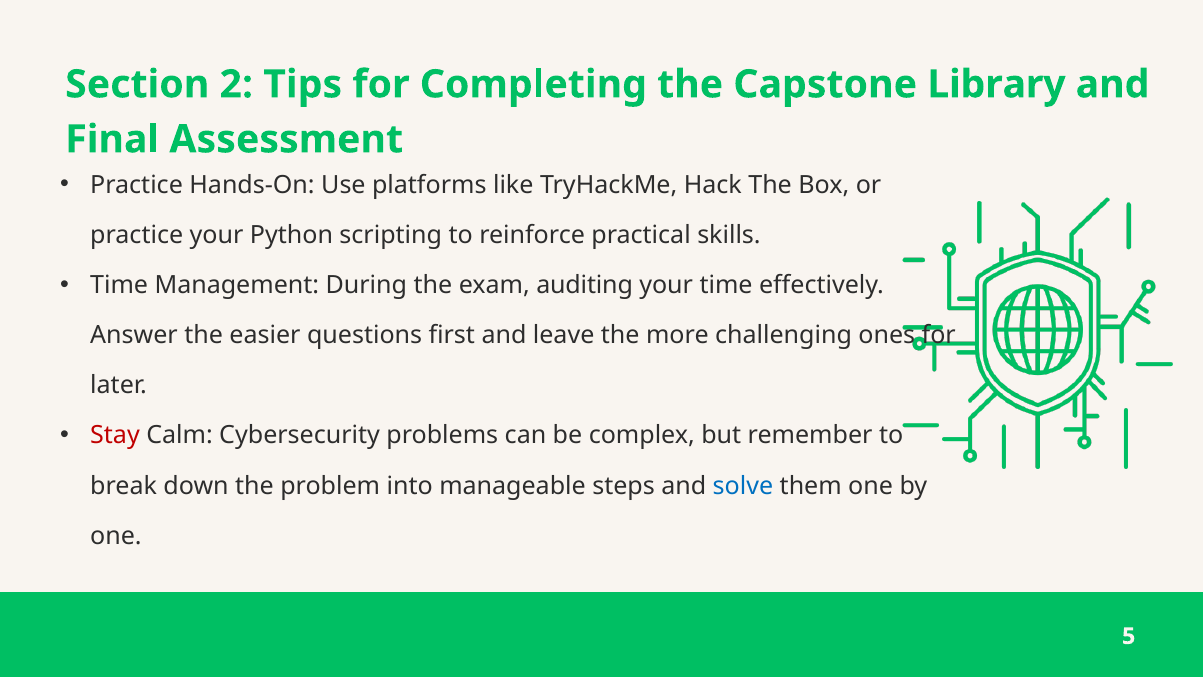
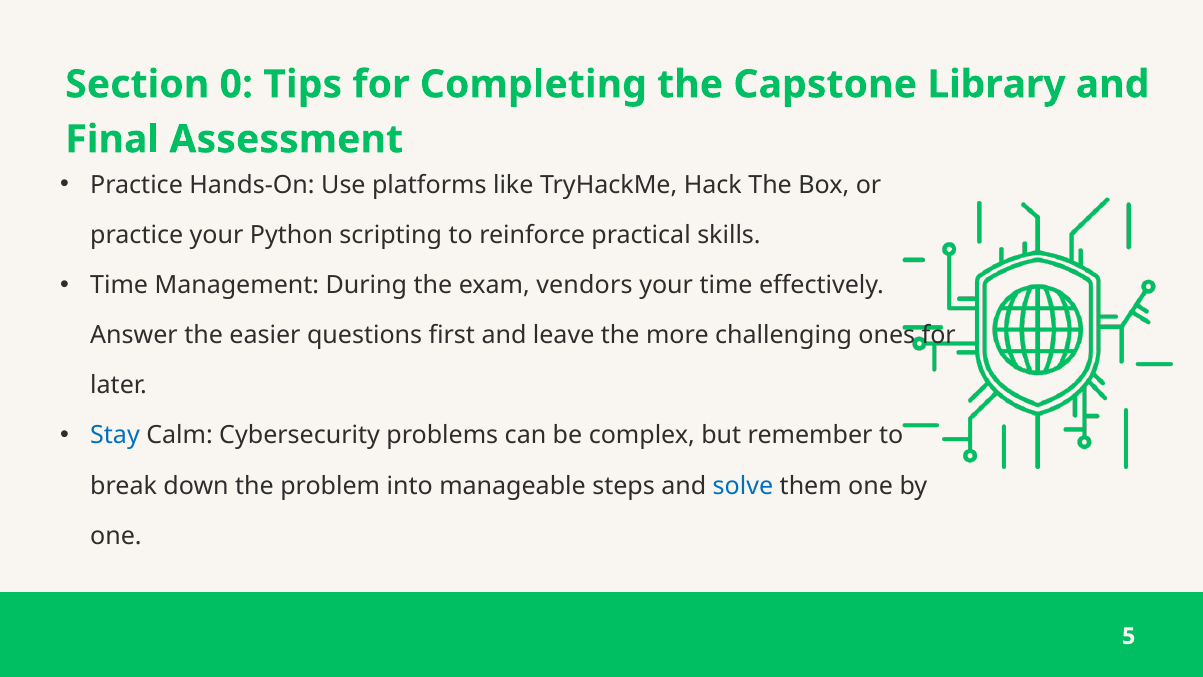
2: 2 -> 0 (236, 84)
auditing: auditing -> vendors (584, 285)
Stay colour: red -> blue (115, 435)
